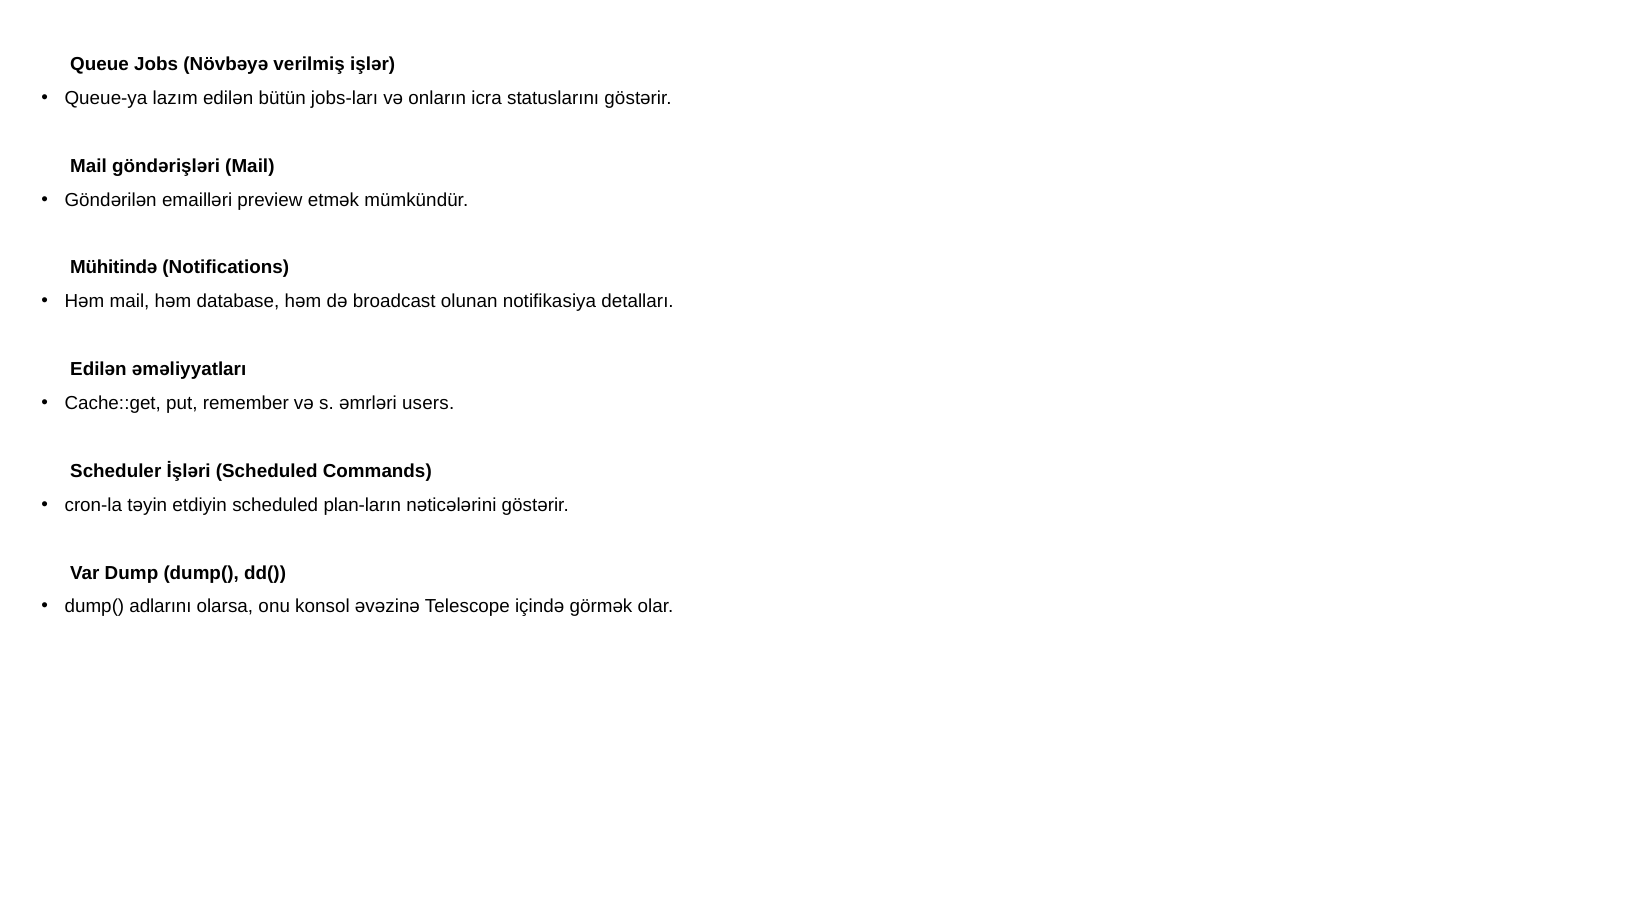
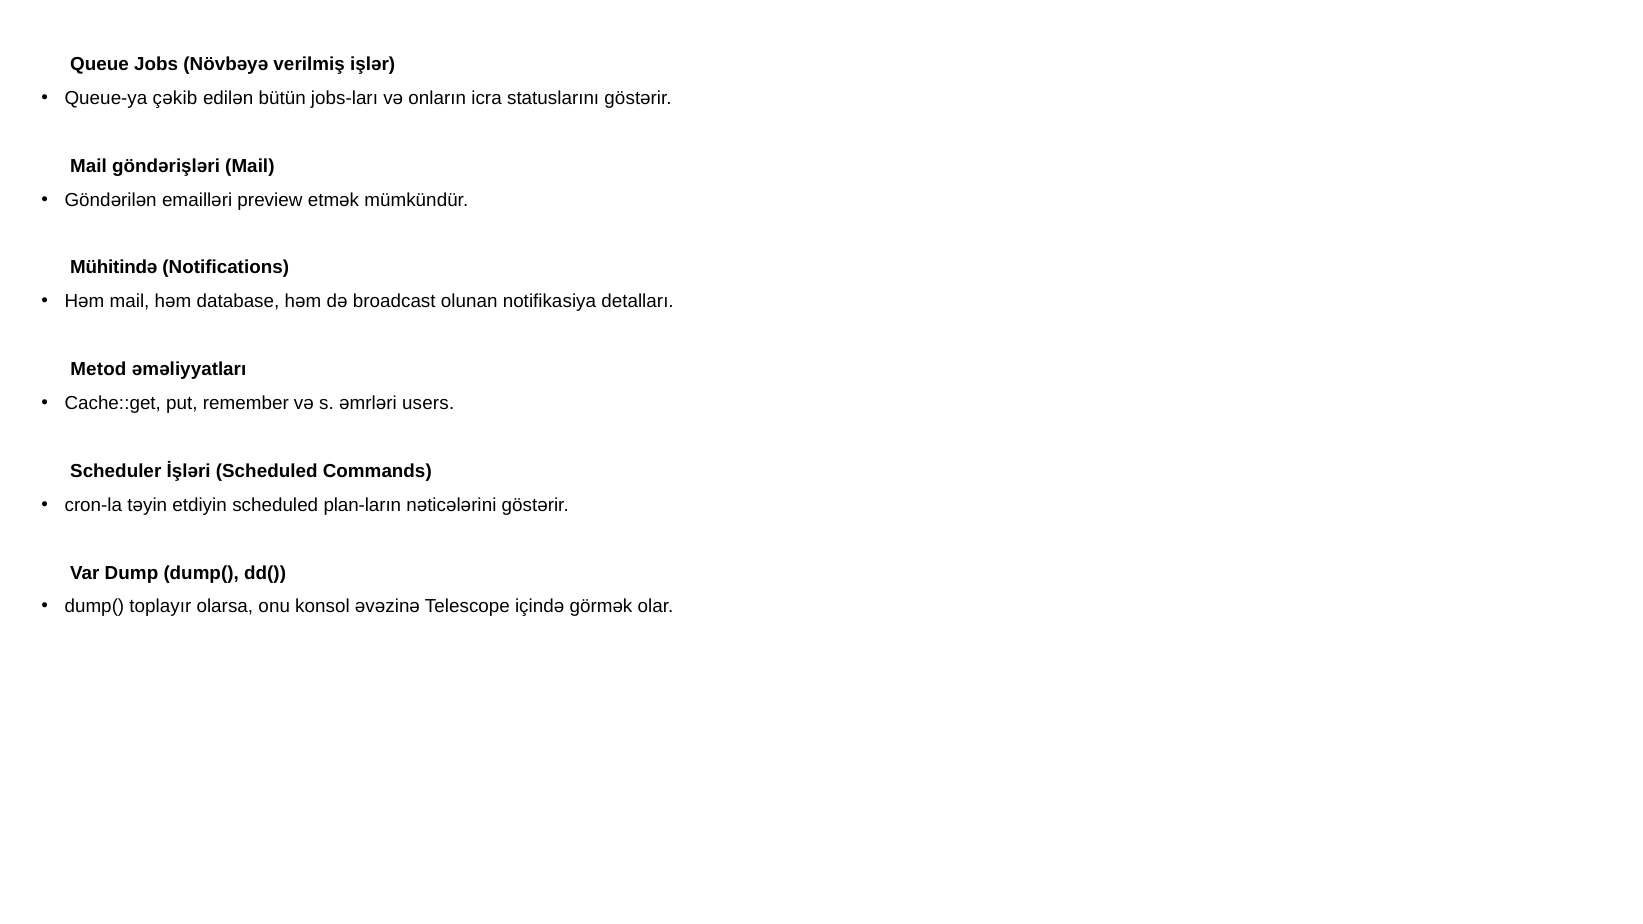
lazım: lazım -> çəkib (175, 98)
Edilən: Edilən -> Metod (98, 369)
adlarını: adlarını -> toplayır (160, 607)
